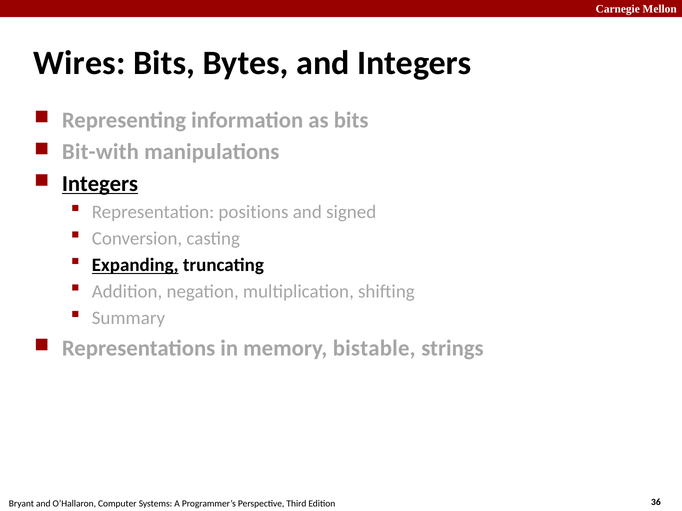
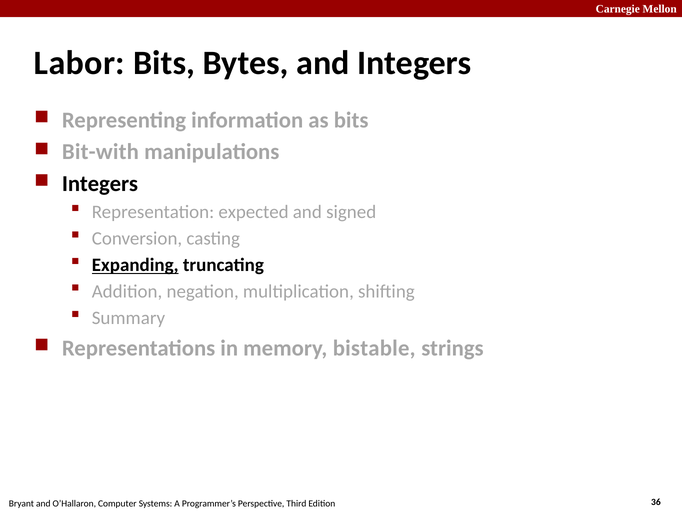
Wires: Wires -> Labor (79, 63)
Integers underline: present -> none (100, 184)
positions: positions -> expected (254, 212)
